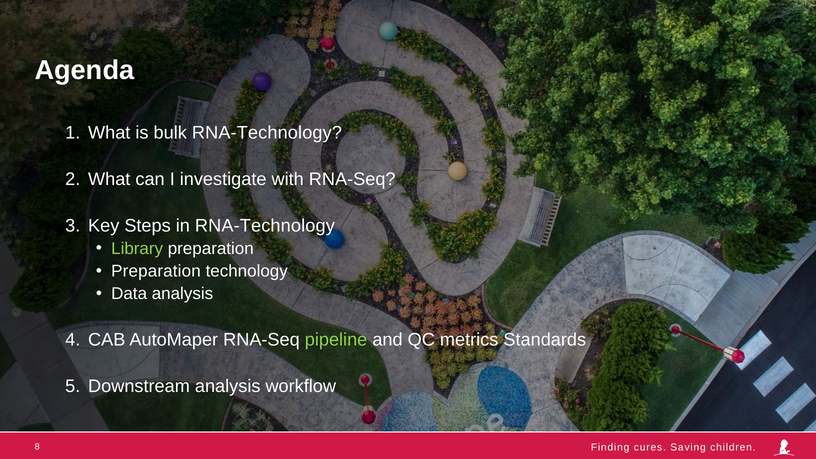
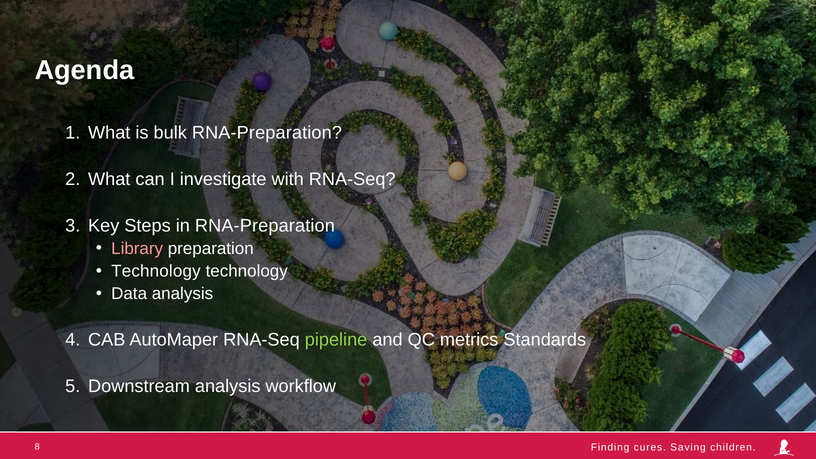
bulk RNA-Technology: RNA-Technology -> RNA-Preparation (267, 133)
in RNA-Technology: RNA-Technology -> RNA-Preparation (265, 226)
Library colour: light green -> pink (137, 249)
Preparation: Preparation -> Technology (156, 271)
